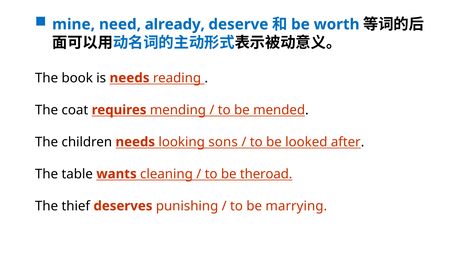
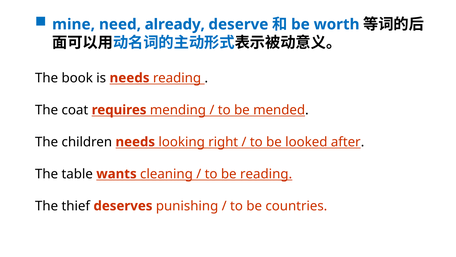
sons: sons -> right (223, 142)
be theroad: theroad -> reading (266, 174)
marrying: marrying -> countries (296, 206)
